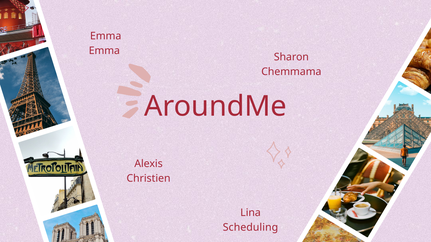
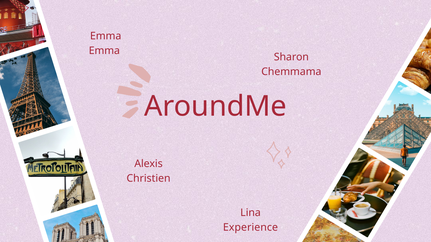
Scheduling: Scheduling -> Experience (250, 228)
